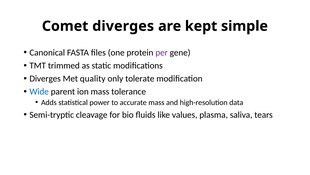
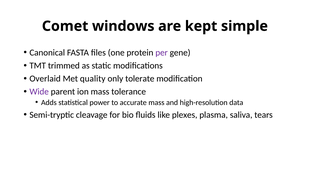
Comet diverges: diverges -> windows (123, 26)
Diverges: Diverges -> Overlaid (45, 78)
Wide colour: blue -> purple (39, 91)
values: values -> plexes (185, 114)
